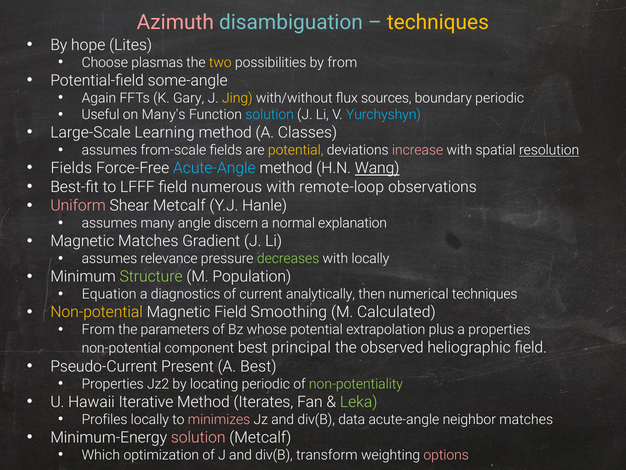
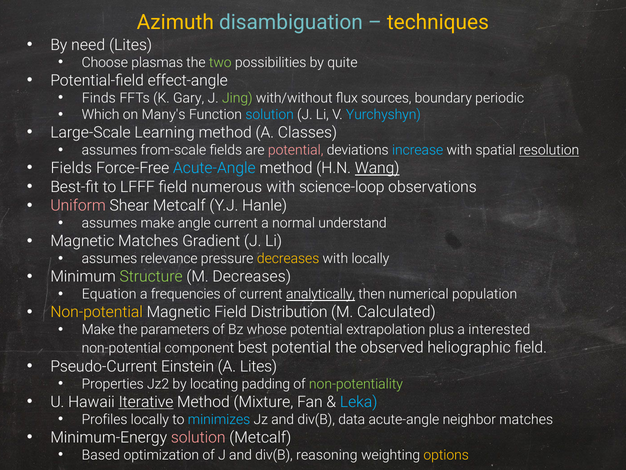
Azimuth colour: pink -> yellow (175, 22)
hope: hope -> need (88, 45)
two colour: yellow -> light green (220, 62)
by from: from -> quite (342, 62)
some-angle: some-angle -> effect-angle (188, 80)
Again: Again -> Finds (99, 98)
Jing colour: yellow -> light green (237, 98)
Useful: Useful -> Which (101, 115)
potential colour: yellow -> pink (296, 150)
increase colour: pink -> light blue (418, 150)
remote-loop: remote-loop -> science-loop (342, 187)
assumes many: many -> make (157, 223)
angle discern: discern -> current (236, 223)
explanation: explanation -> understand (353, 223)
decreases colour: light green -> yellow (288, 259)
M Population: Population -> Decreases (252, 276)
diagnostics: diagnostics -> frequencies (186, 294)
analytically underline: none -> present (321, 294)
numerical techniques: techniques -> population (485, 294)
Smoothing: Smoothing -> Distribution (289, 312)
From: From -> Make (98, 330)
a properties: properties -> interested (499, 330)
best principal: principal -> potential (301, 347)
Present: Present -> Einstein (188, 366)
A Best: Best -> Lites (259, 366)
locating periodic: periodic -> padding (266, 384)
Iterative underline: none -> present (146, 402)
Iterates: Iterates -> Mixture (263, 402)
Leka colour: light green -> light blue (359, 402)
minimizes colour: pink -> light blue (219, 419)
Which: Which -> Based (101, 455)
transform: transform -> reasoning (327, 455)
options colour: pink -> yellow (446, 455)
